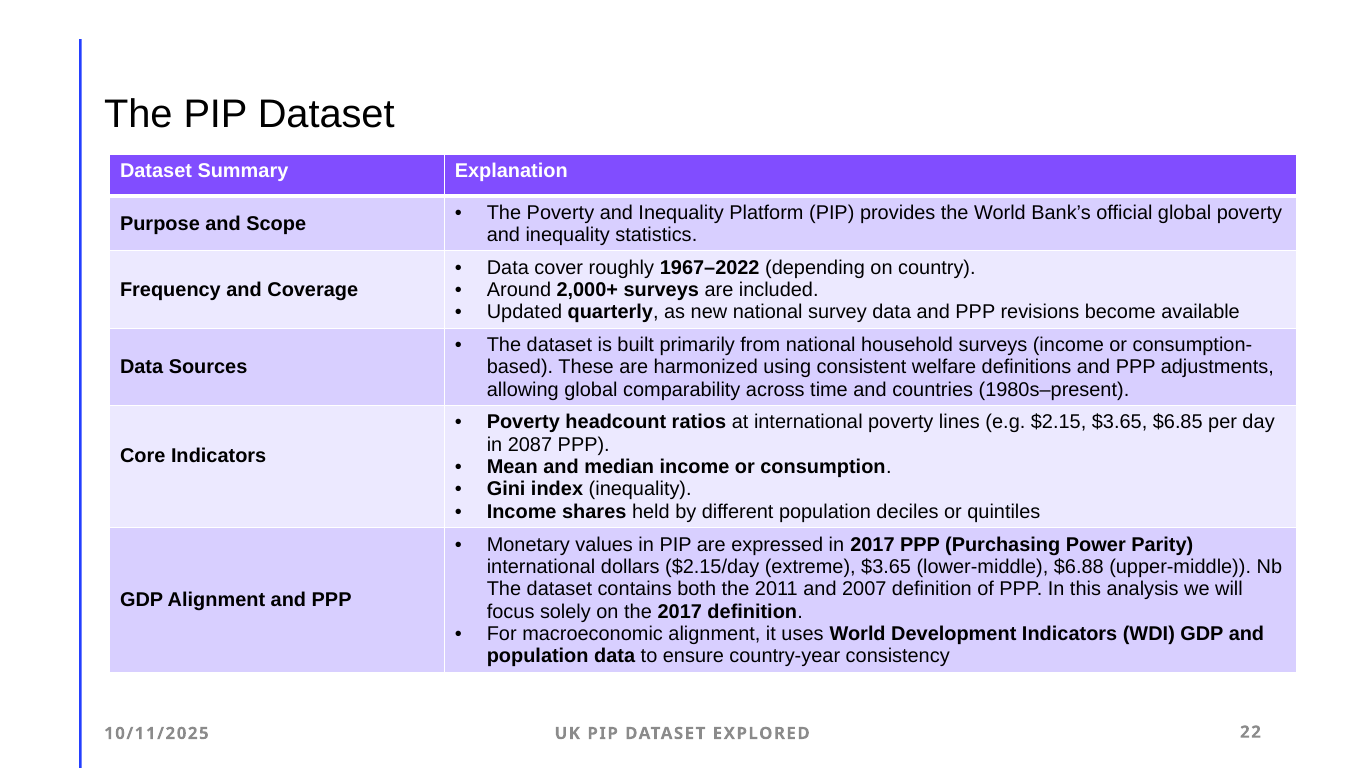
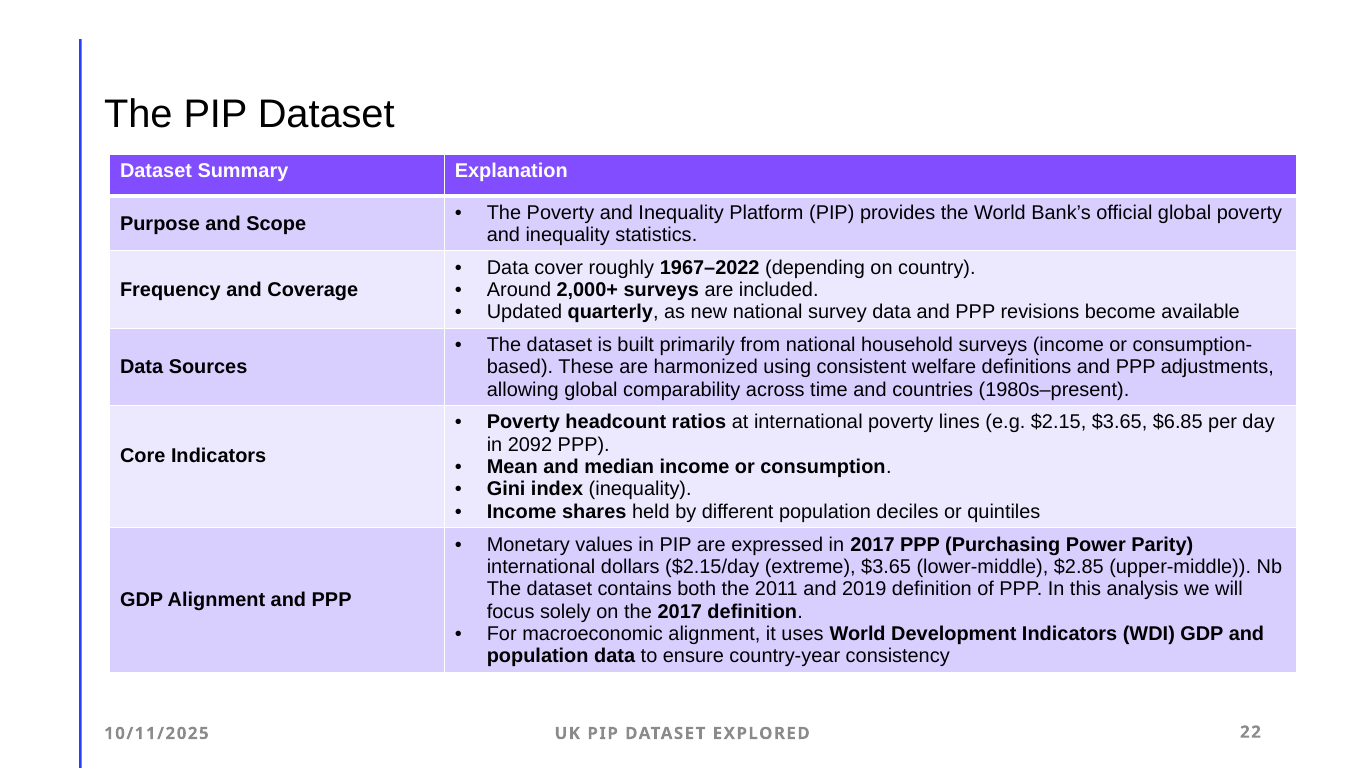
2087: 2087 -> 2092 (530, 445)
$6.88: $6.88 -> $2.85 (1079, 567)
2007: 2007 -> 2019 (864, 589)
